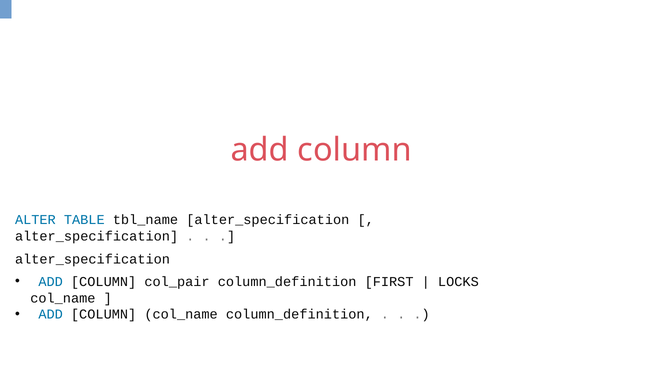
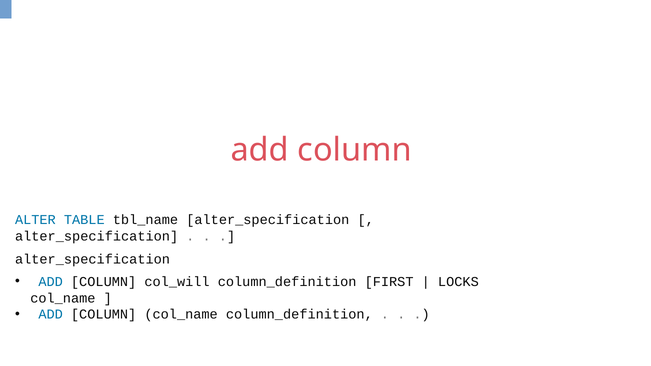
col_pair: col_pair -> col_will (177, 282)
